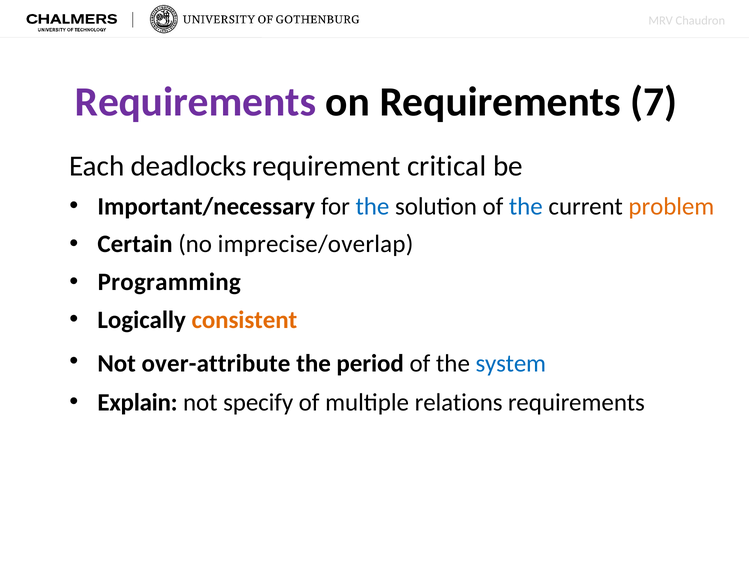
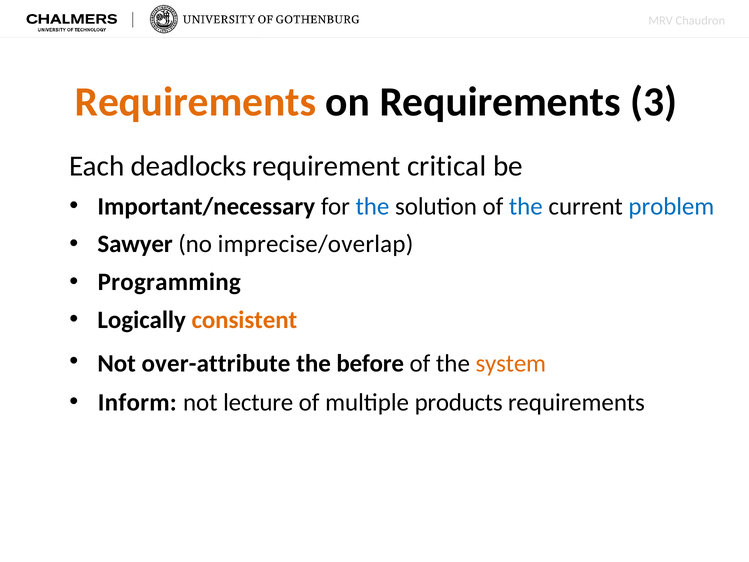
Requirements colour: purple -> orange (195, 102)
7: 7 -> 3 (654, 102)
problem colour: orange -> blue (671, 206)
Certain: Certain -> Sawyer (135, 244)
period: period -> before (370, 363)
system colour: blue -> orange (511, 363)
Explain: Explain -> Inform (137, 402)
specify: specify -> lecture (258, 402)
relations: relations -> products (459, 402)
